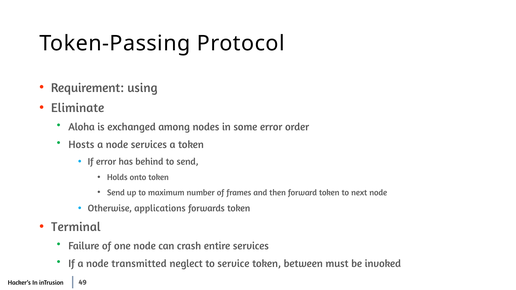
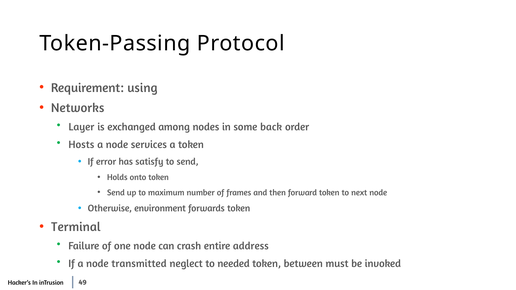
Eliminate: Eliminate -> Networks (78, 108)
Aloha: Aloha -> Layer (81, 127)
some error: error -> back (271, 127)
behind: behind -> satisfy (149, 162)
applications: applications -> environment (160, 209)
entire services: services -> address (251, 246)
service: service -> needed (234, 264)
